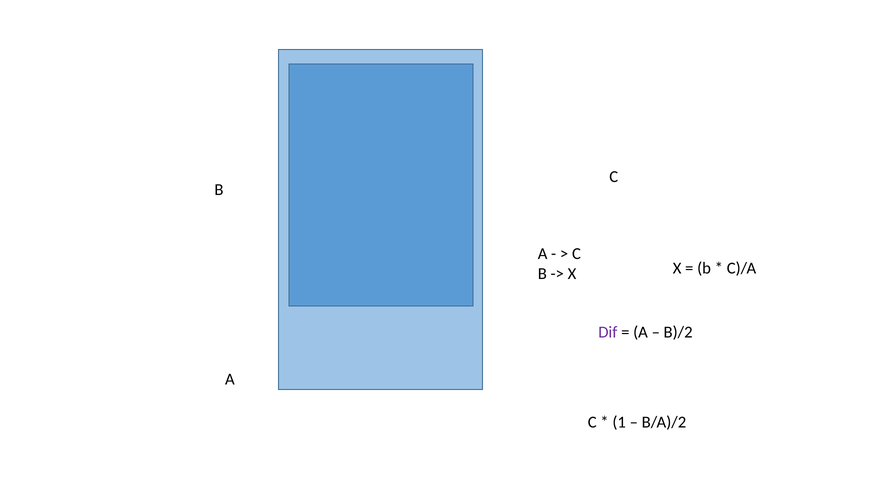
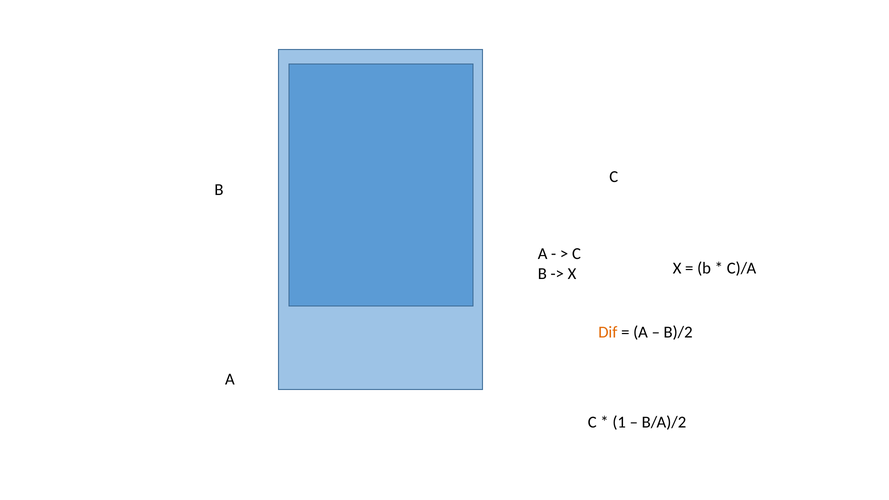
Dif colour: purple -> orange (608, 332)
